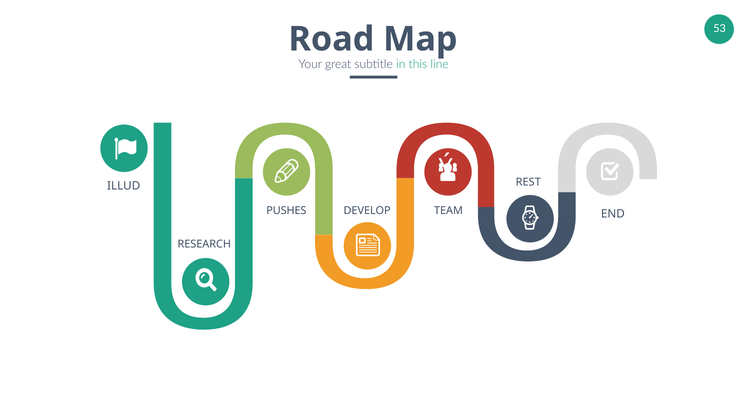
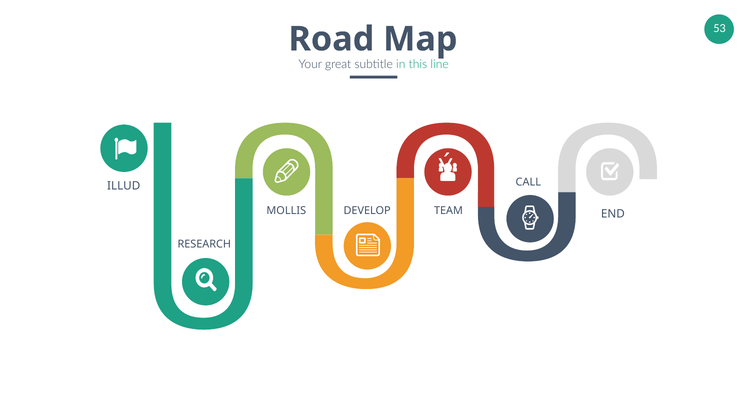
REST: REST -> CALL (528, 182)
PUSHES: PUSHES -> MOLLIS (286, 211)
